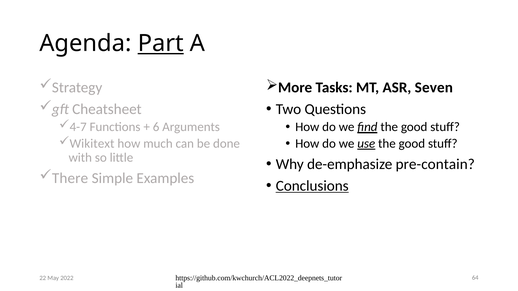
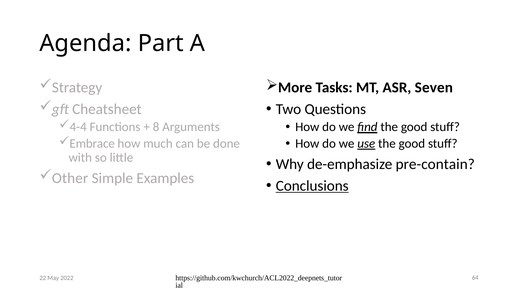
Part underline: present -> none (161, 44)
4-7: 4-7 -> 4-4 (78, 127)
6: 6 -> 8 (156, 127)
Wikitext: Wikitext -> Embrace (92, 144)
There: There -> Other (70, 178)
